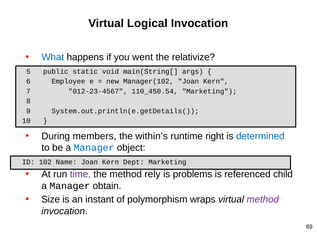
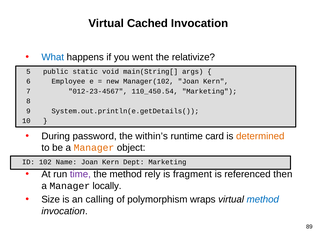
Logical: Logical -> Cached (147, 23)
members: members -> password (95, 136)
right: right -> card (215, 136)
determined colour: blue -> orange (260, 136)
Manager colour: blue -> orange (94, 148)
problems: problems -> fragment (192, 174)
child: child -> then (283, 174)
obtain: obtain -> locally (107, 186)
instant: instant -> calling (100, 199)
method colour: purple -> blue (263, 199)
